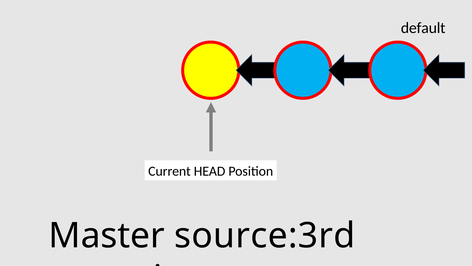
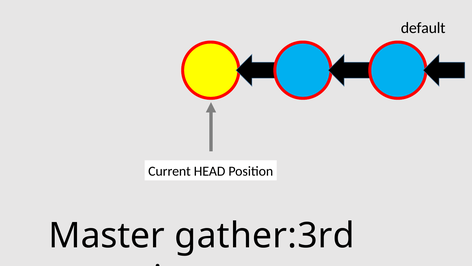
source:3rd: source:3rd -> gather:3rd (265, 235)
